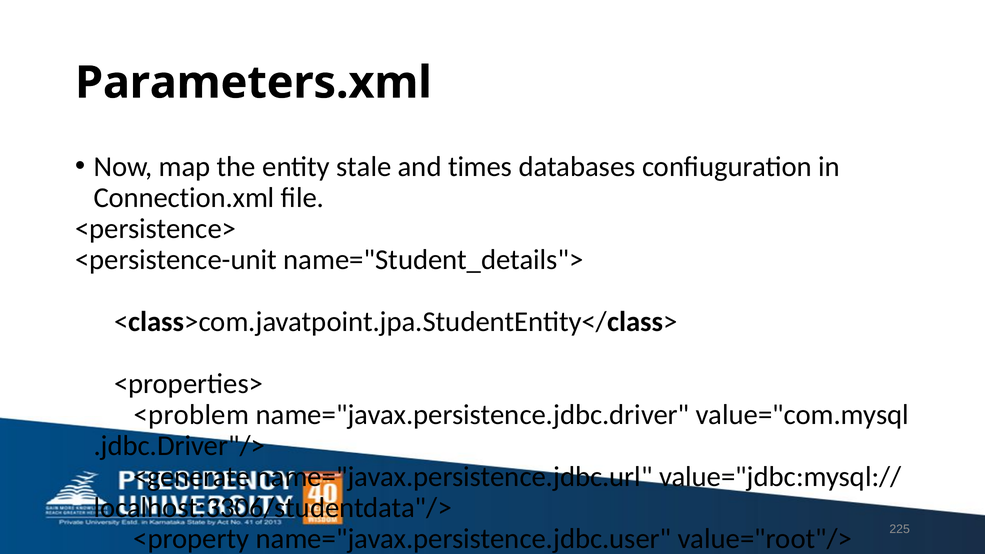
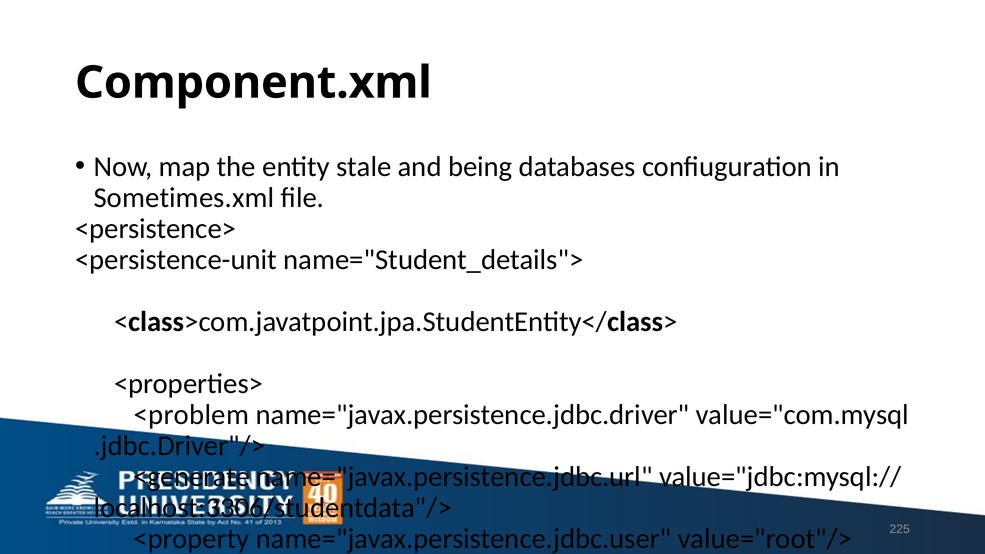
Parameters.xml: Parameters.xml -> Component.xml (253, 83)
times: times -> being (480, 167)
Connection.xml: Connection.xml -> Sometimes.xml (184, 198)
